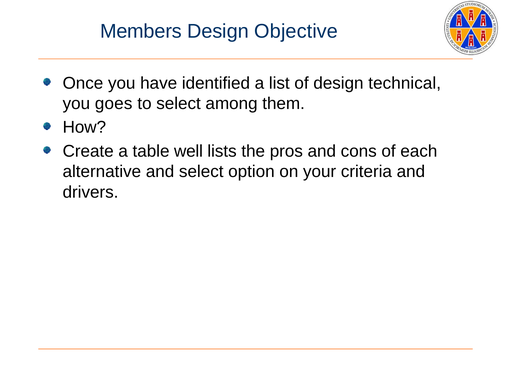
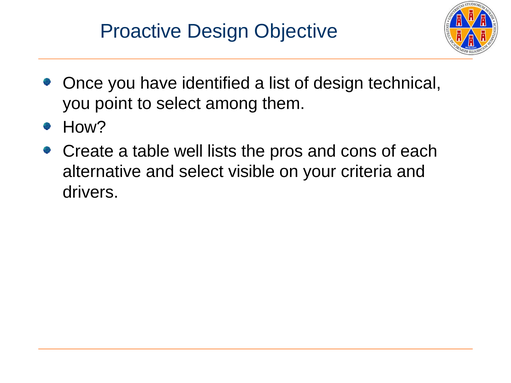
Members: Members -> Proactive (141, 31)
goes: goes -> point (114, 104)
option: option -> visible (251, 172)
